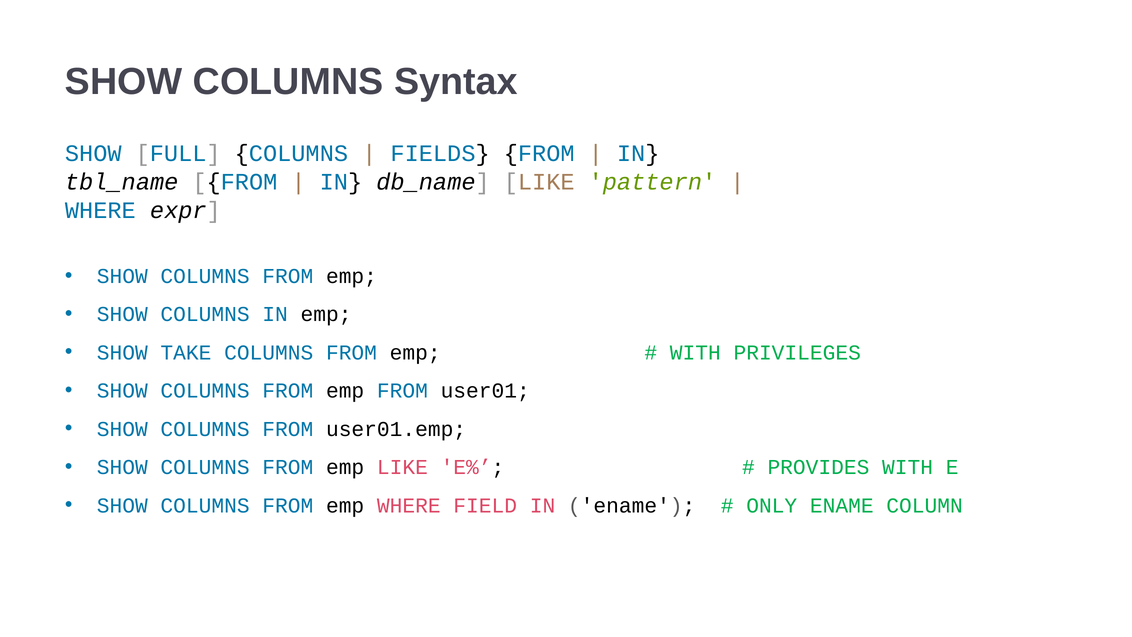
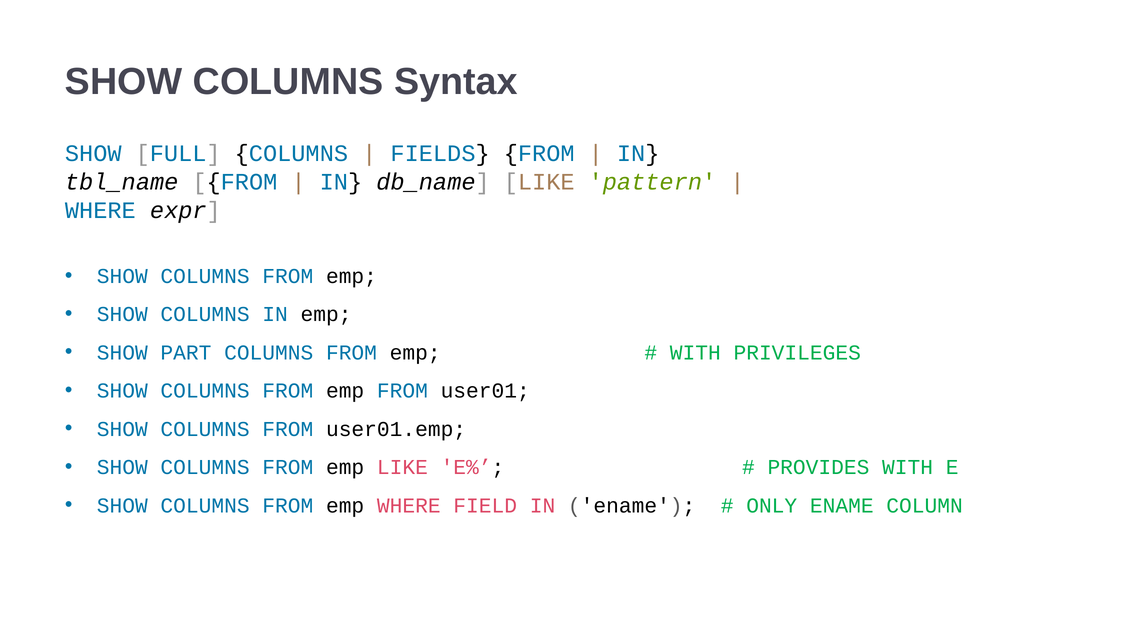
TAKE: TAKE -> PART (186, 352)
